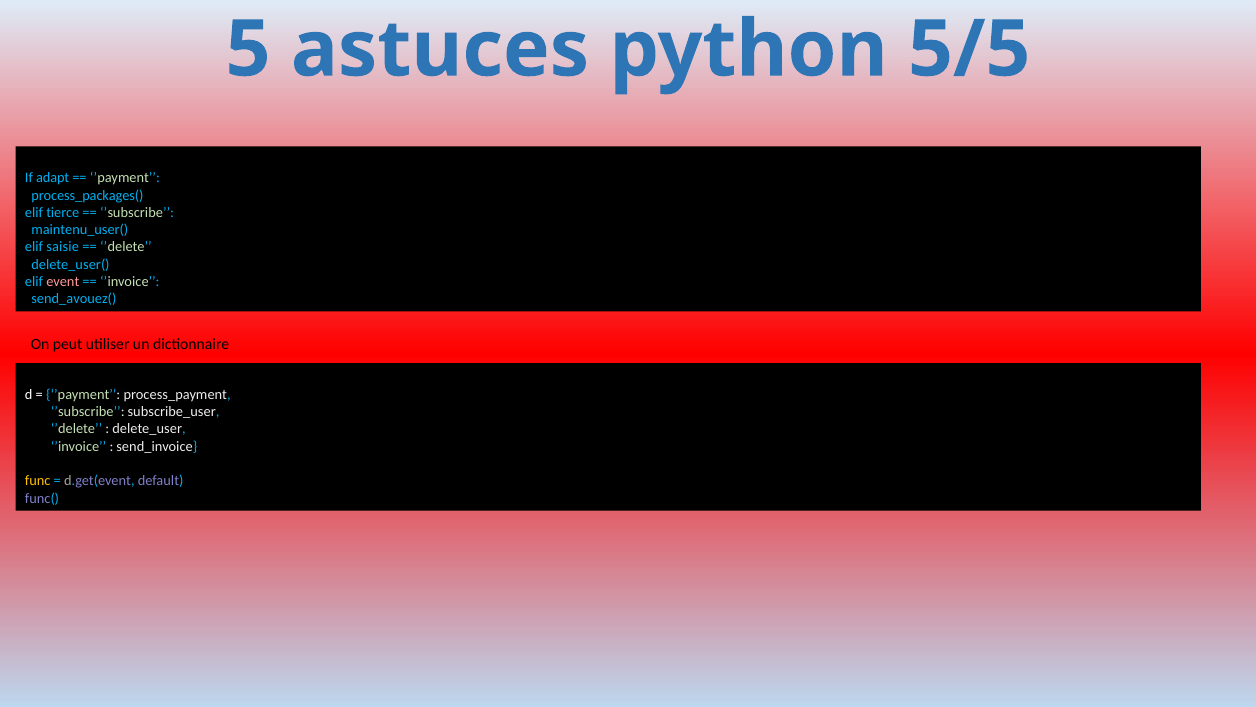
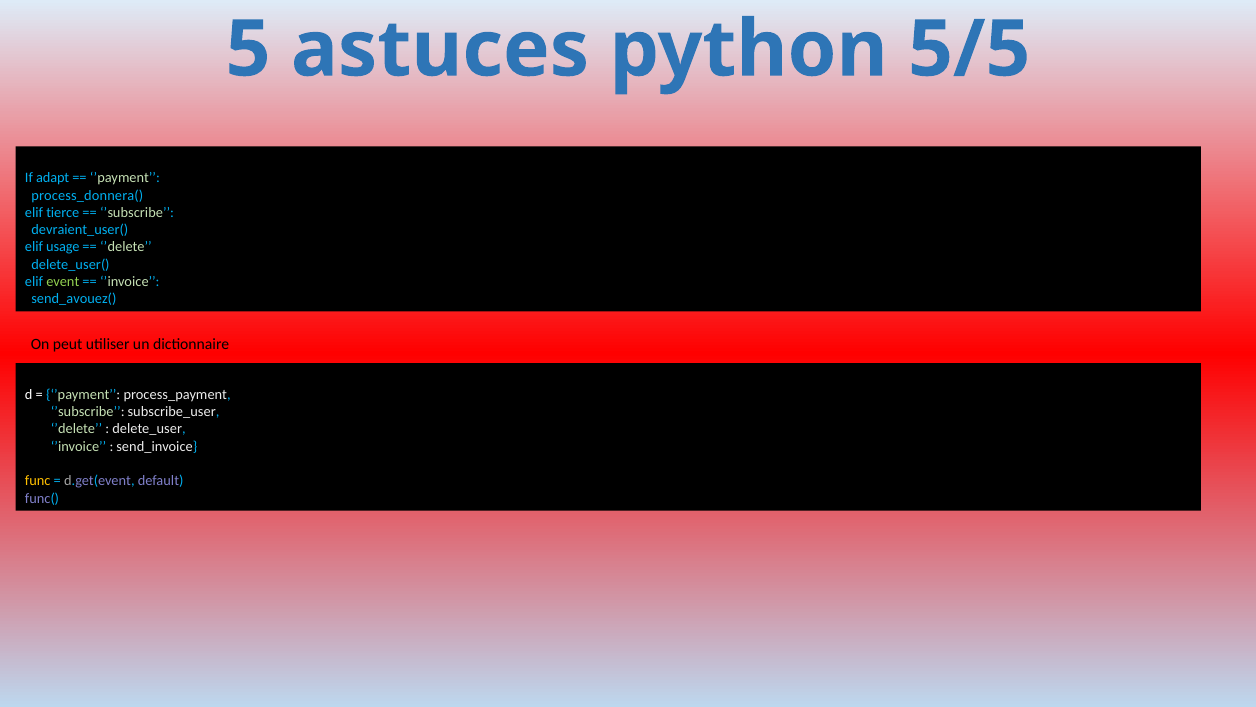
process_packages(: process_packages( -> process_donnera( (87, 195)
maintenu_user(: maintenu_user( -> devraient_user( (80, 230)
saisie: saisie -> usage (63, 247)
event colour: pink -> light green (63, 282)
